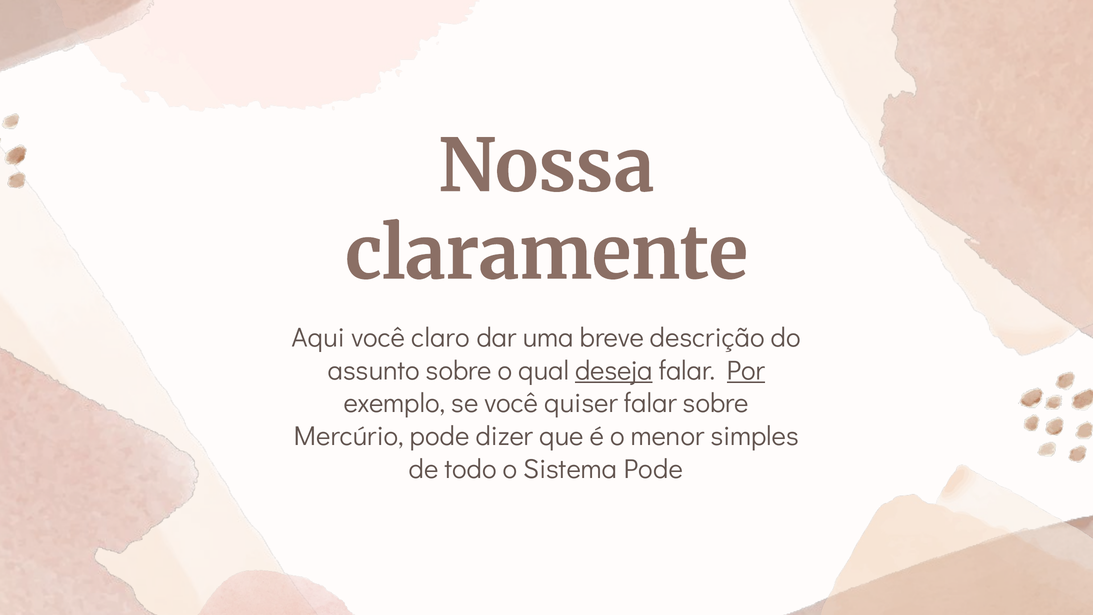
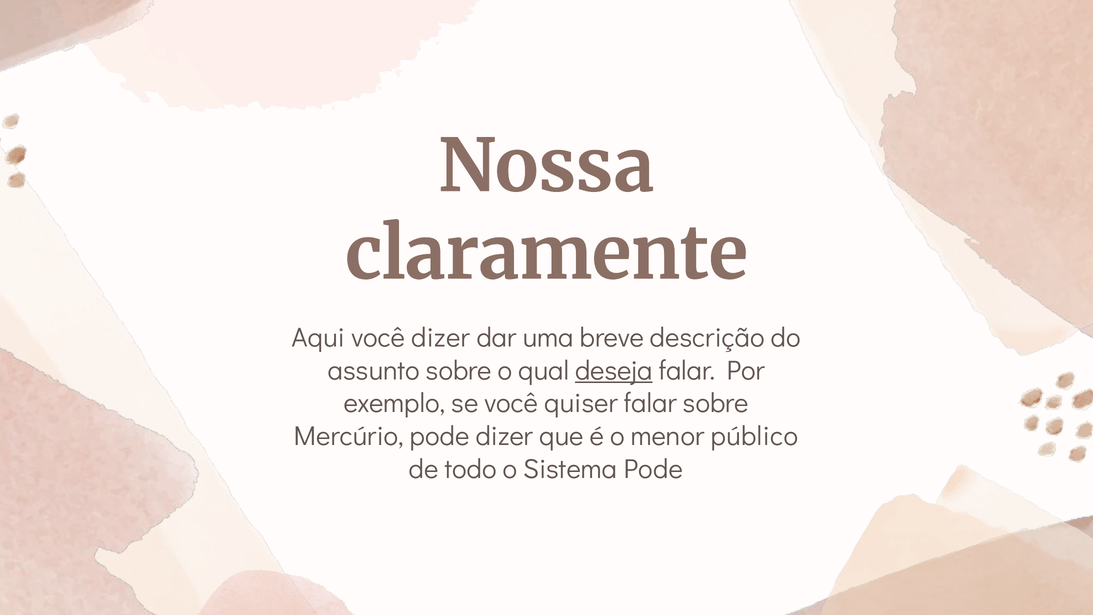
você claro: claro -> dizer (441, 338)
Por underline: present -> none (746, 371)
simples: simples -> público (754, 436)
